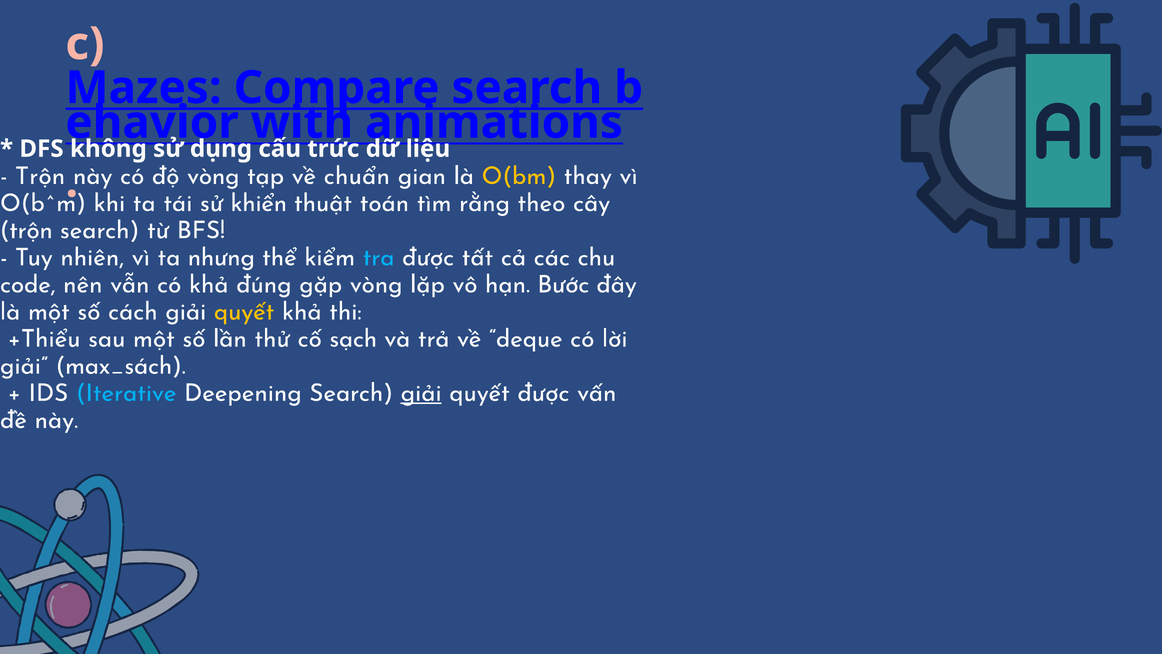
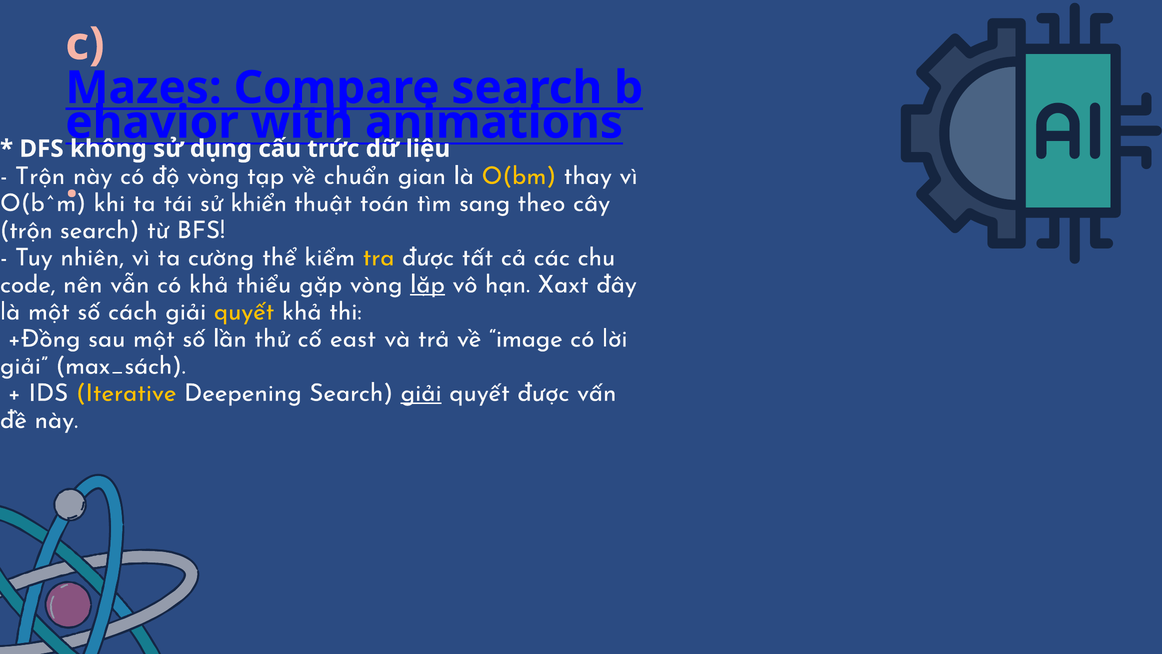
rằng: rằng -> sang (485, 203)
nhưng: nhưng -> cường (221, 257)
tra colour: light blue -> yellow (379, 257)
đúng: đúng -> thiểu (264, 284)
lặp underline: none -> present (428, 284)
Bước: Bước -> Xaxt (563, 284)
+Thiểu: +Thiểu -> +Đồng (44, 338)
sạch: sạch -> east (353, 338)
deque: deque -> image (526, 338)
Iterative colour: light blue -> yellow (126, 393)
